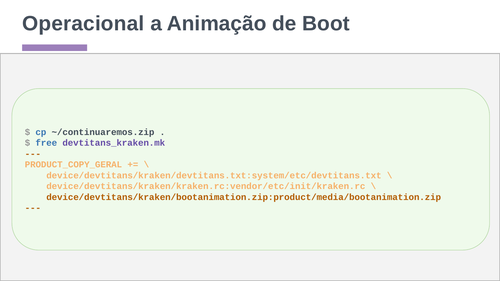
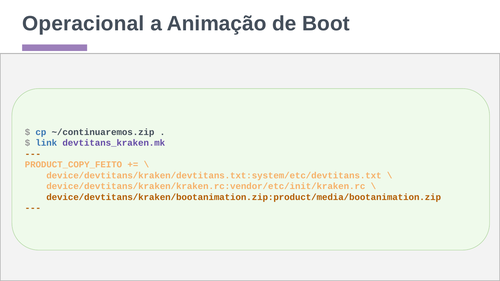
free: free -> link (46, 143)
PRODUCT_COPY_GERAL: PRODUCT_COPY_GERAL -> PRODUCT_COPY_FEITO (73, 165)
